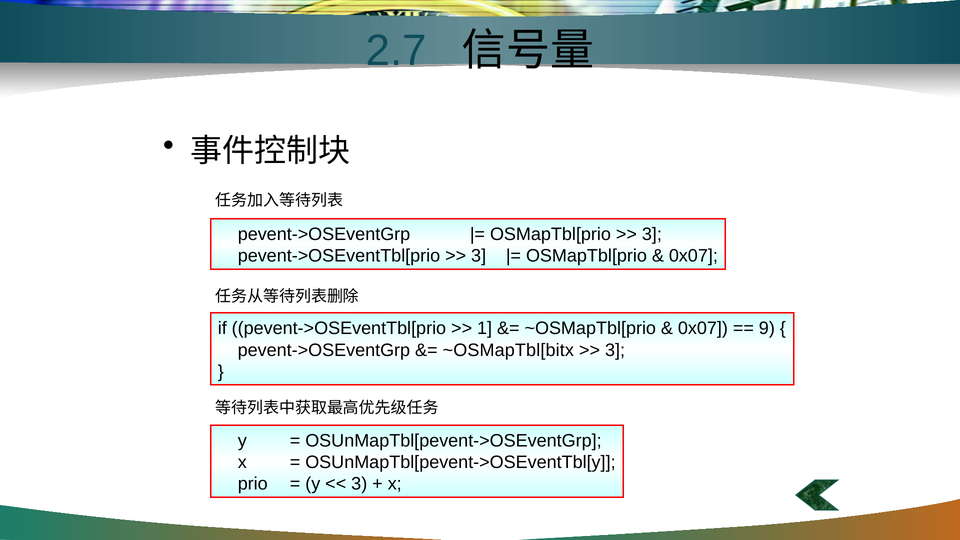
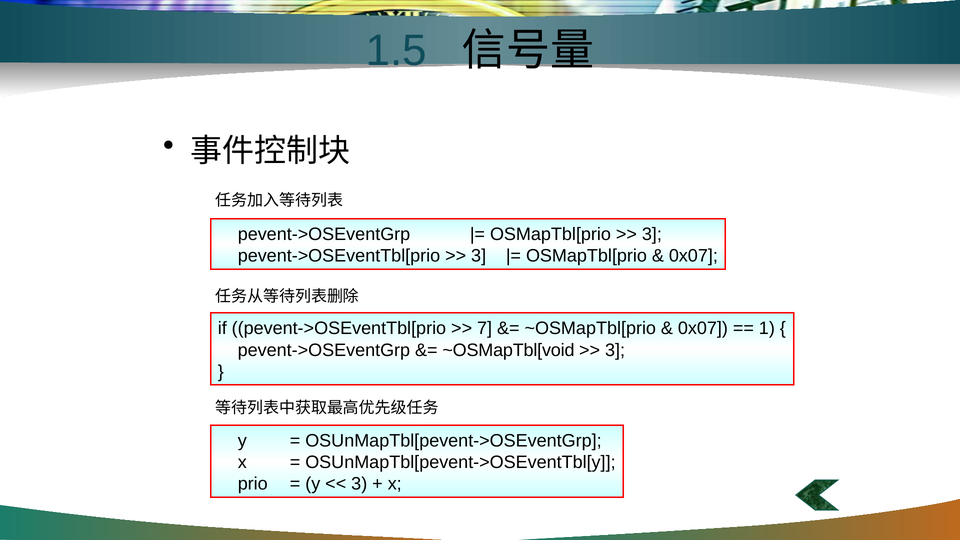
2.7: 2.7 -> 1.5 (396, 51)
1: 1 -> 7 (485, 328)
9: 9 -> 1 (767, 328)
~OSMapTbl[bitx: ~OSMapTbl[bitx -> ~OSMapTbl[void (508, 350)
